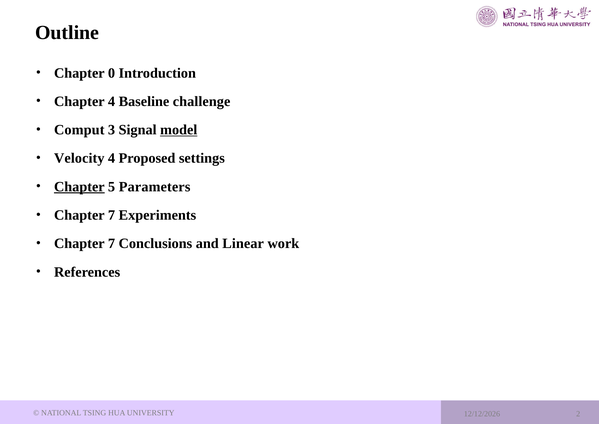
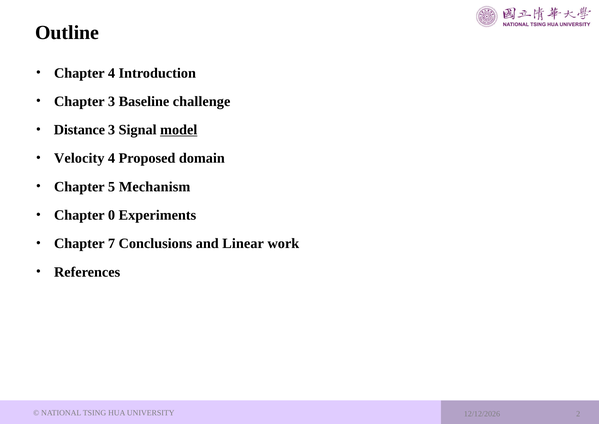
Chapter 0: 0 -> 4 (112, 73)
Chapter 4: 4 -> 3 (112, 101)
Comput: Comput -> Distance (79, 130)
settings: settings -> domain (202, 158)
Chapter underline: present -> none (79, 187)
Parameters: Parameters -> Mechanism (155, 187)
7: 7 -> 0 (112, 215)
